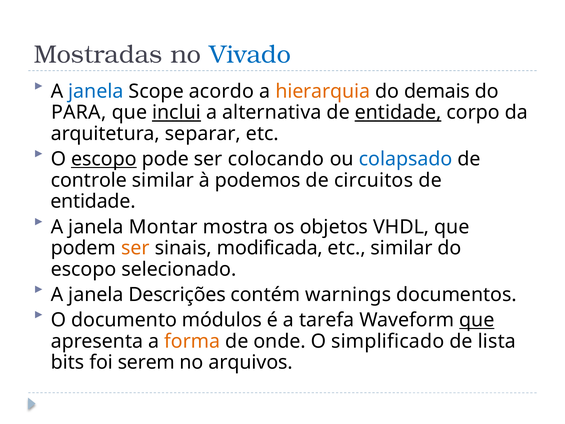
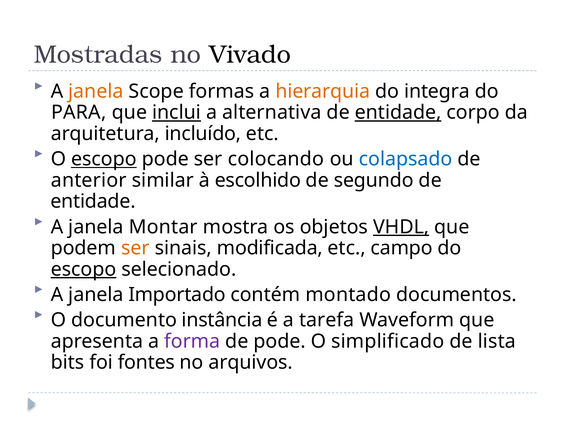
Vivado colour: blue -> black (250, 55)
janela colour: blue -> orange (96, 91)
acordo: acordo -> formas (222, 91)
demais: demais -> integra (437, 91)
separar: separar -> incluído (203, 134)
controle: controle -> anterior (89, 180)
podemos: podemos -> escolhido (258, 180)
circuitos: circuitos -> segundo (374, 180)
VHDL underline: none -> present (401, 227)
etc similar: similar -> campo (402, 248)
escopo underline: none -> present (84, 269)
Descrições: Descrições -> Importado (177, 295)
warnings: warnings -> montado (348, 295)
módulos: módulos -> instância (222, 320)
que underline: present -> none (477, 320)
forma colour: orange -> purple (192, 341)
de onde: onde -> pode (280, 341)
serem: serem -> fontes (146, 362)
